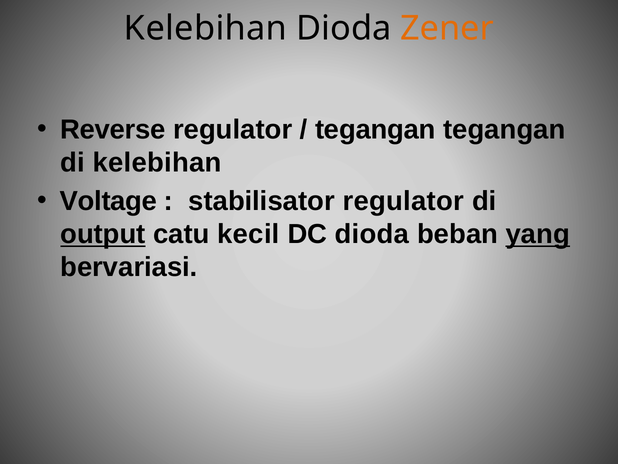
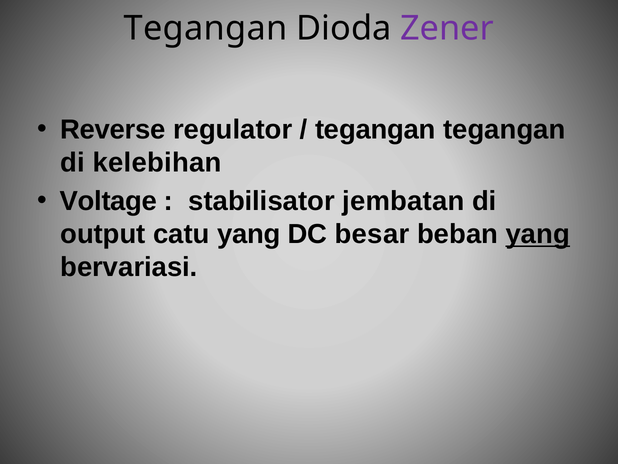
Kelebihan: Kelebihan -> Tegangan (206, 28)
Zener colour: orange -> purple (447, 28)
stabilisator regulator: regulator -> jembatan (403, 201)
output underline: present -> none (103, 234)
catu kecil: kecil -> yang (249, 234)
DC dioda: dioda -> besar (372, 234)
